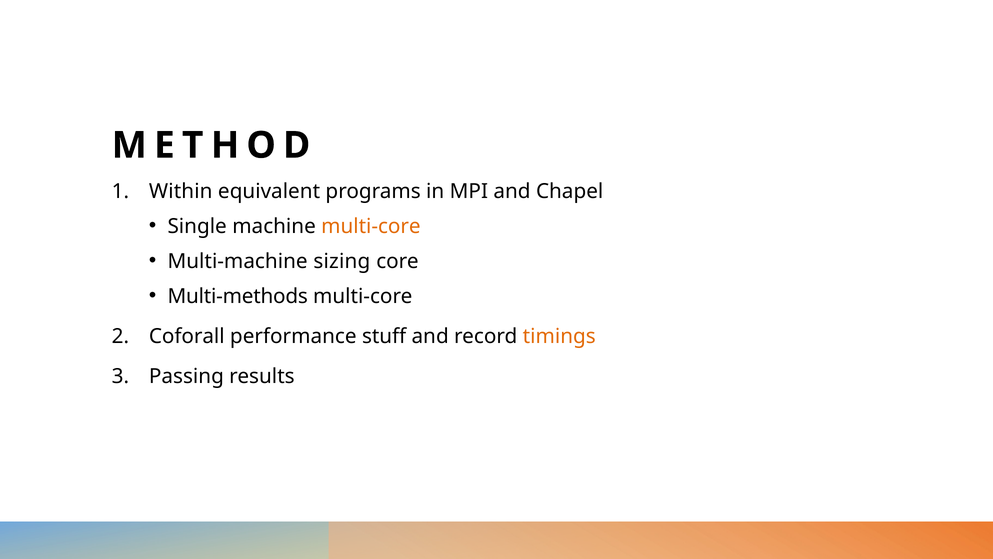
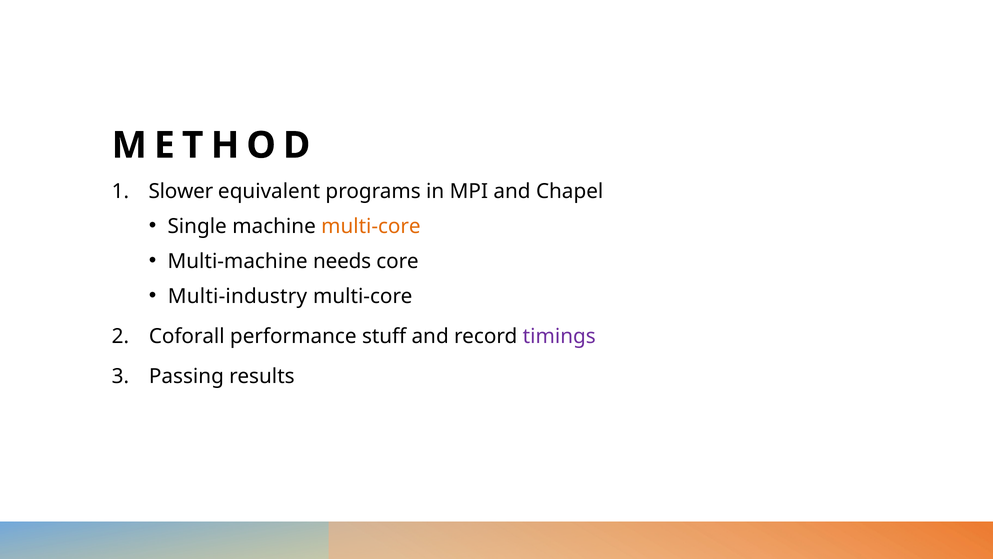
Within: Within -> Slower (181, 191)
sizing: sizing -> needs (342, 261)
Multi-methods: Multi-methods -> Multi-industry (237, 296)
timings colour: orange -> purple (559, 336)
